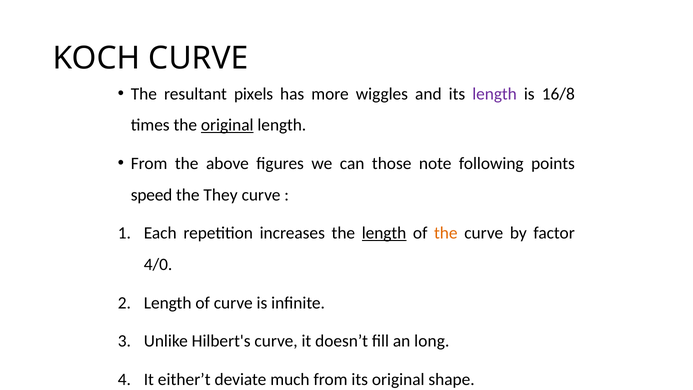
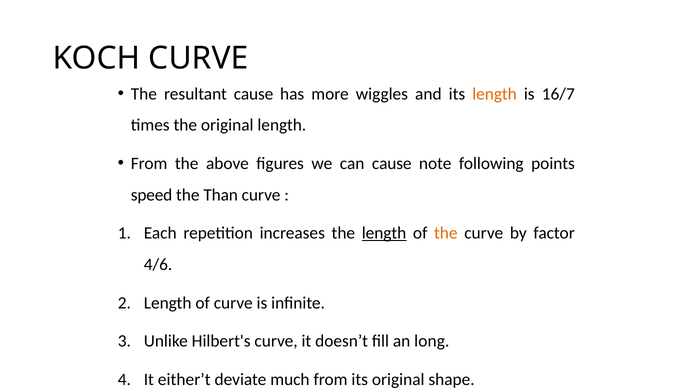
resultant pixels: pixels -> cause (254, 94)
length colour: purple -> orange (495, 94)
16/8: 16/8 -> 16/7 (558, 94)
original underline: present -> none (227, 125)
can those: those -> cause (392, 164)
They: They -> Than (221, 195)
4/0: 4/0 -> 4/6 (158, 264)
